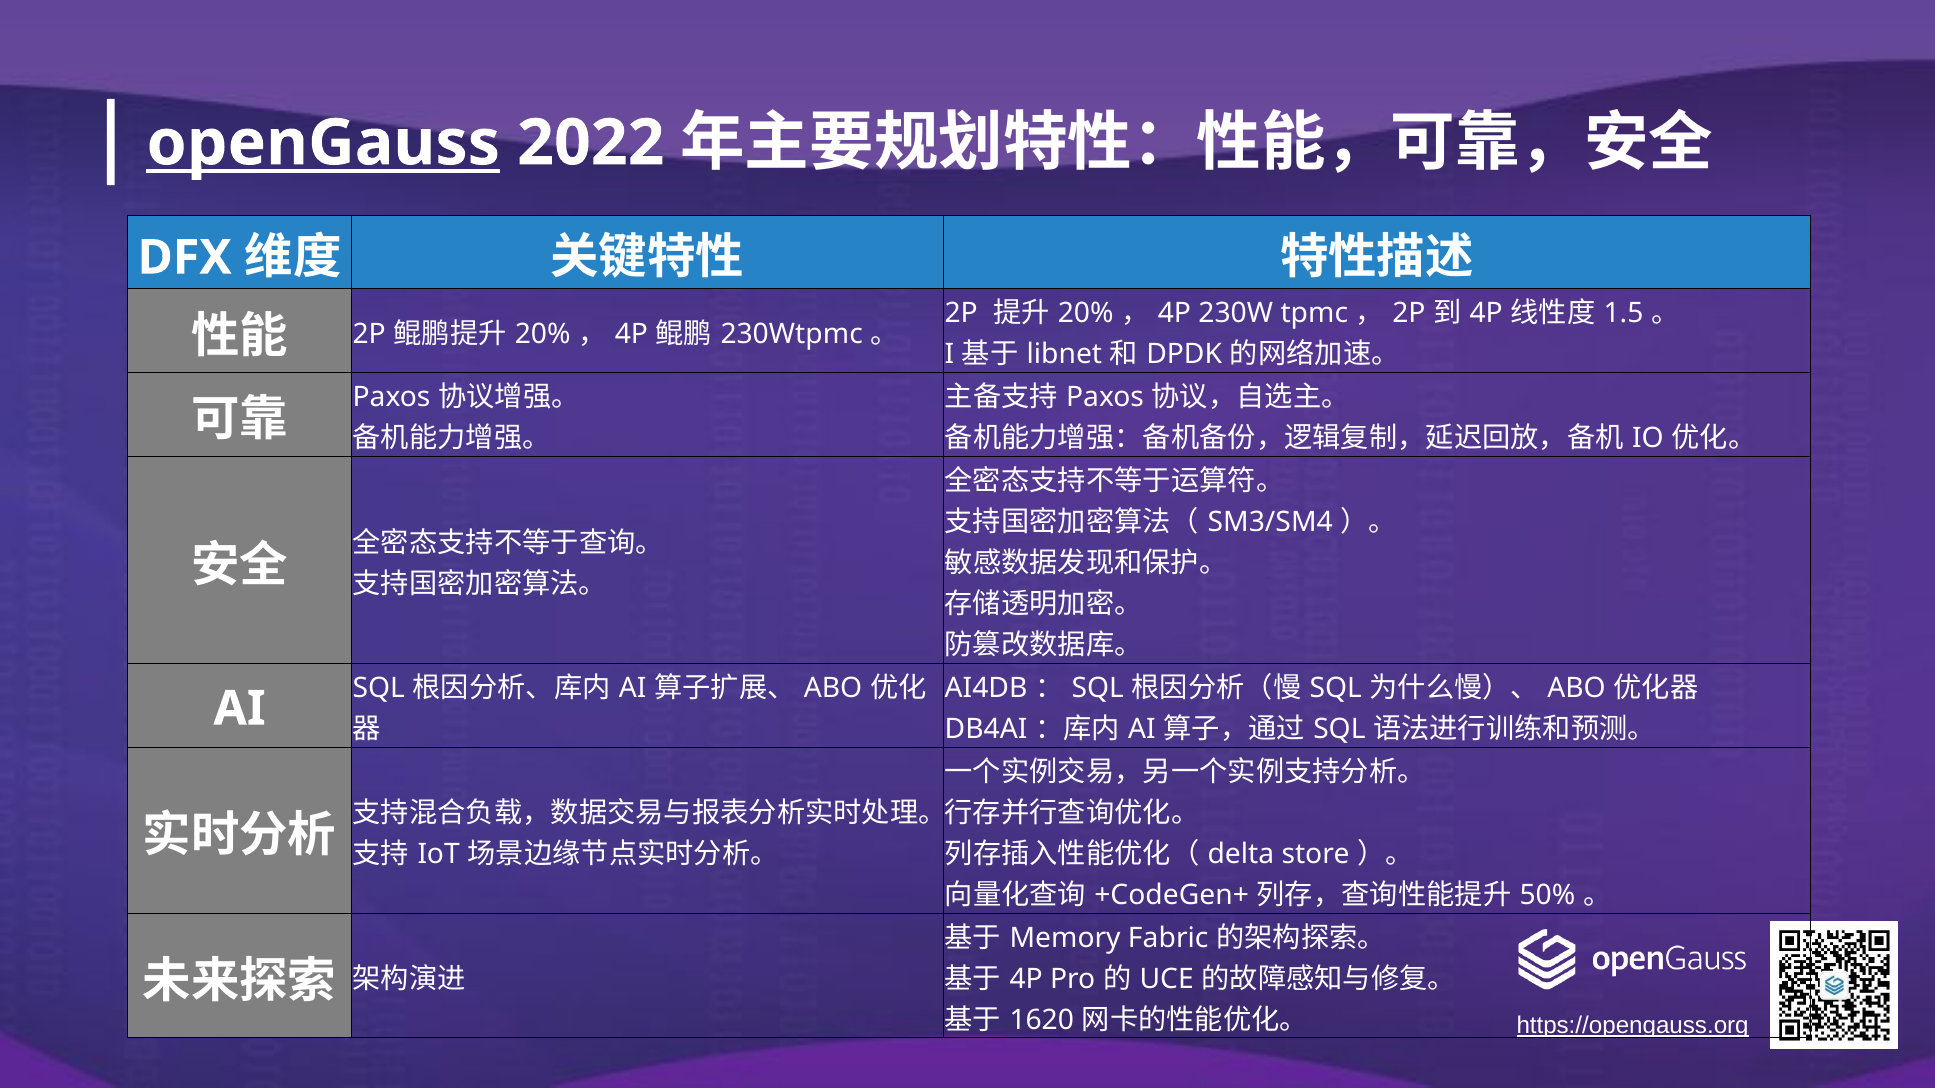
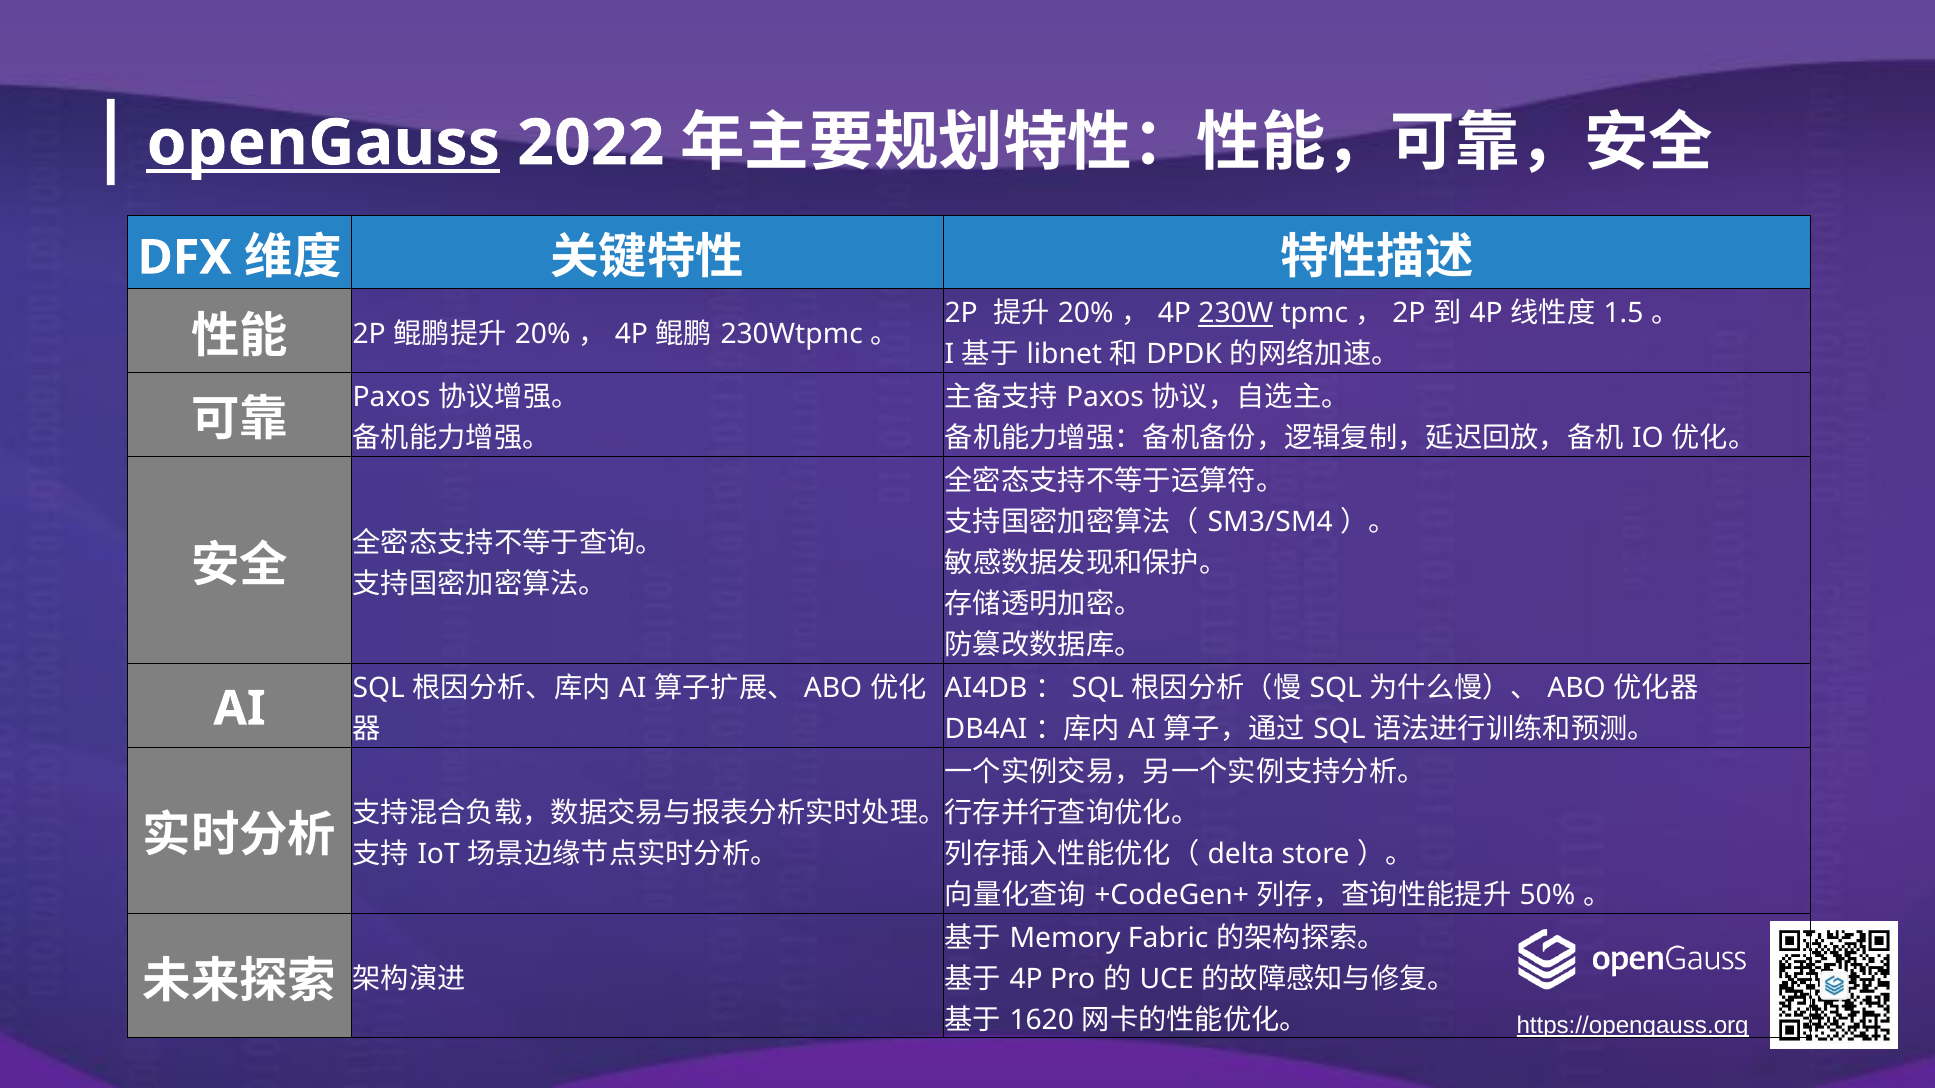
230W underline: none -> present (1236, 314)
